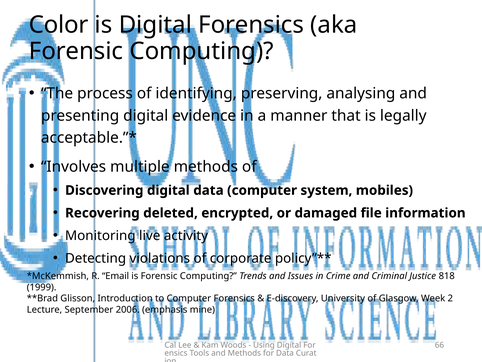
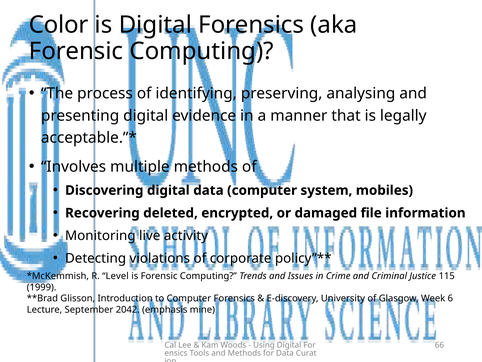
Email: Email -> Level (115, 276)
818: 818 -> 115 (447, 276)
2: 2 -> 6 (450, 298)
2006: 2006 -> 2042 (128, 309)
